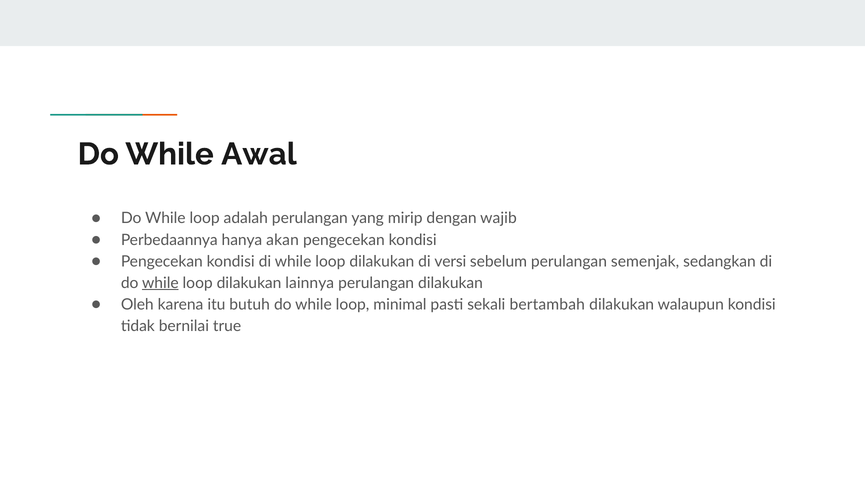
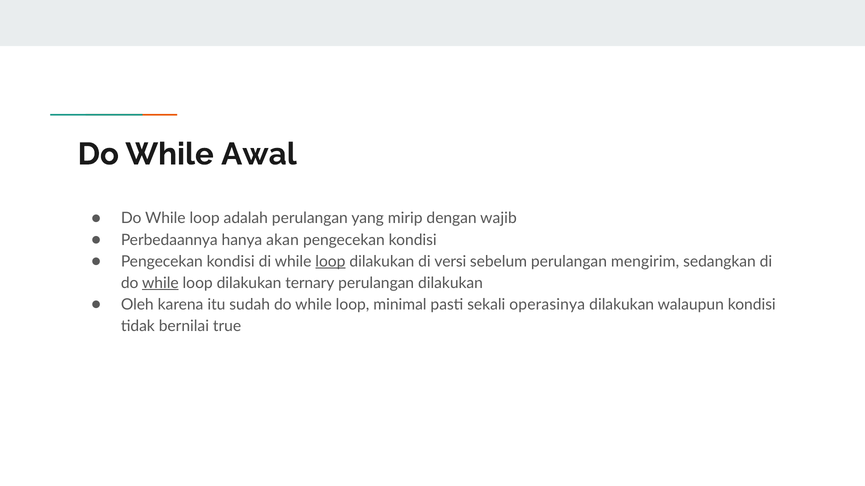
loop underline: none -> present (330, 262)
semenjak: semenjak -> mengirim (645, 262)
lainnya: lainnya -> ternary (310, 283)
butuh: butuh -> sudah (250, 305)
bertambah: bertambah -> operasinya (547, 305)
